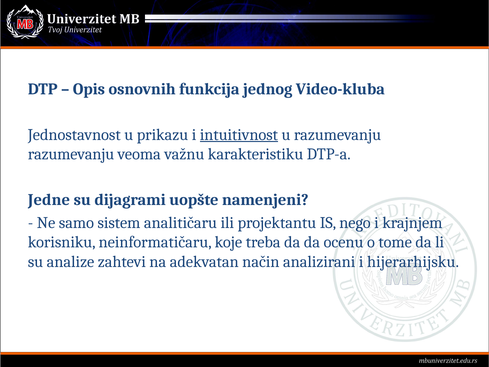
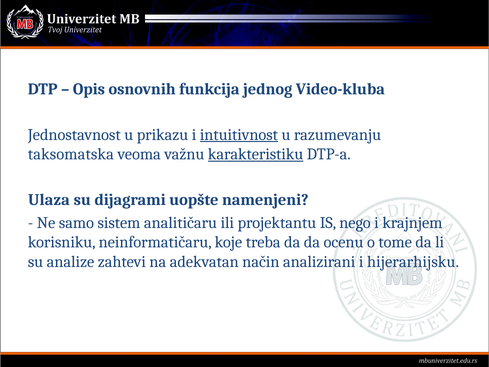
razumevanju: razumevanju -> taksomatska (71, 154)
karakteristiku underline: none -> present (256, 154)
Jedne: Jedne -> Ulaza (49, 200)
